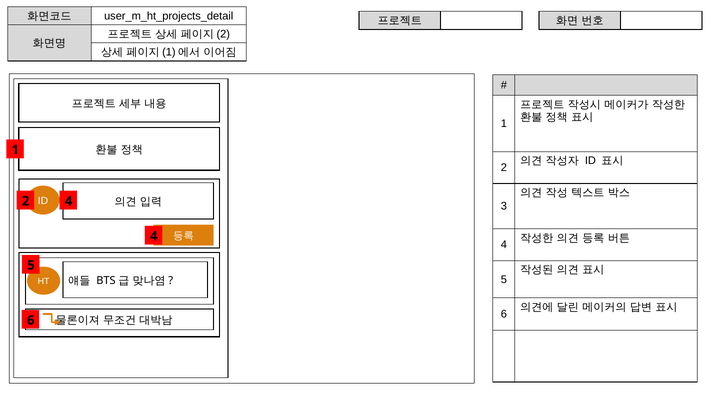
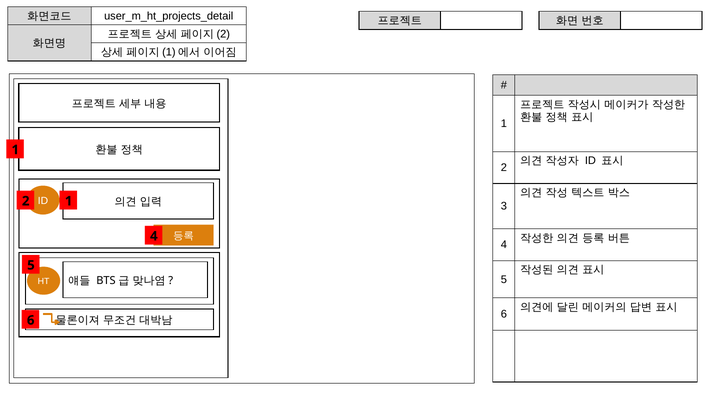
2 4: 4 -> 1 (69, 201)
